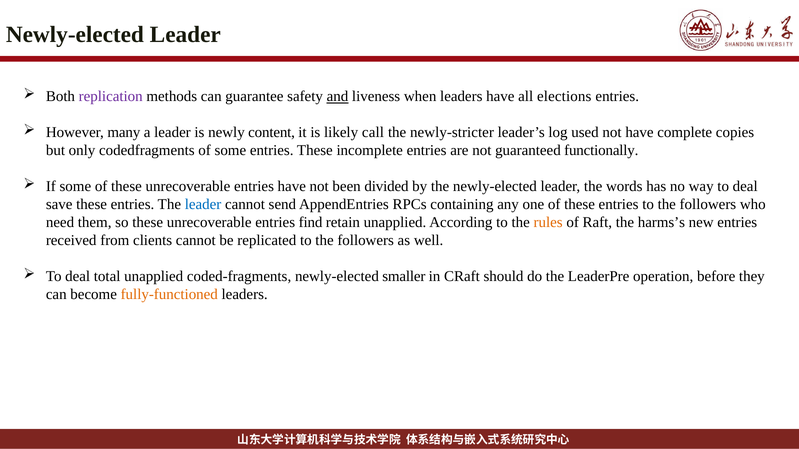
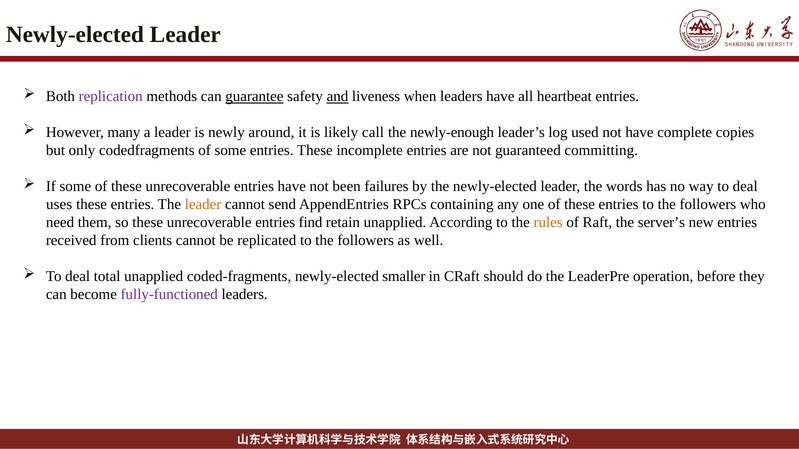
guarantee underline: none -> present (254, 97)
elections: elections -> heartbeat (564, 97)
content: content -> around (271, 133)
newly-stricter: newly-stricter -> newly-enough (452, 133)
functionally: functionally -> committing (601, 151)
divided: divided -> failures (387, 186)
save: save -> uses (59, 204)
leader colour: blue -> orange (203, 204)
harms’s: harms’s -> server’s (661, 222)
fully-functioned colour: orange -> purple (169, 294)
